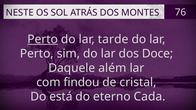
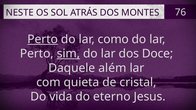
tarde: tarde -> como (113, 39)
sim underline: none -> present (68, 54)
findou: findou -> quieta (81, 82)
está: está -> vida (61, 97)
Cada: Cada -> Jesus (150, 97)
